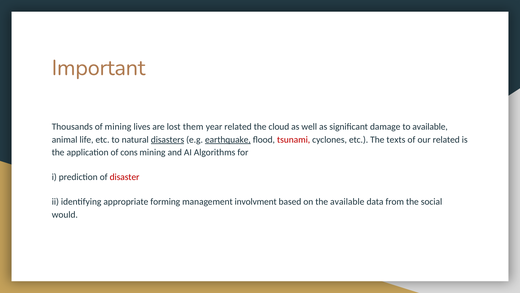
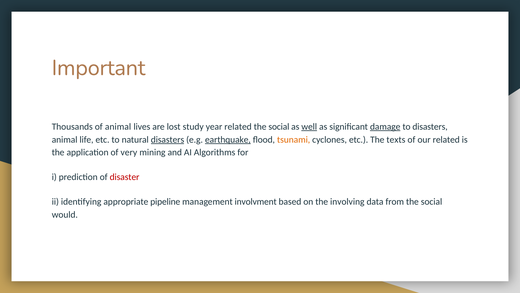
of mining: mining -> animal (118, 126)
them: them -> study (193, 126)
cloud: cloud -> social (279, 126)
well underline: none -> present (309, 126)
damage underline: none -> present (385, 126)
to available: available -> disasters (430, 126)
tsunami colour: red -> orange (294, 139)
cons: cons -> very (129, 152)
forming: forming -> pipeline (165, 201)
the available: available -> involving (347, 201)
